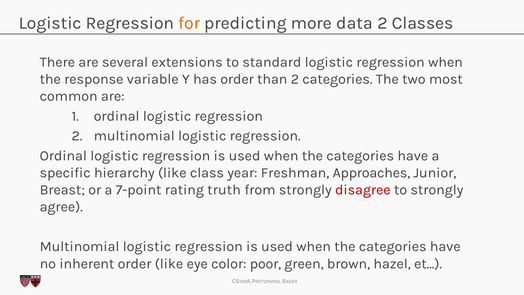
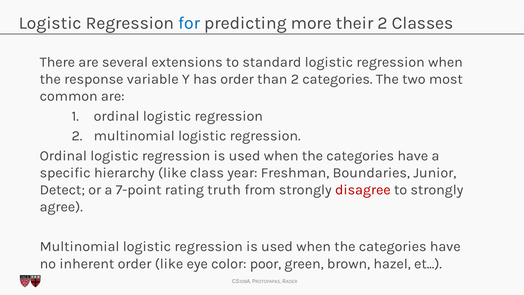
for colour: orange -> blue (189, 23)
data: data -> their (355, 23)
Approaches: Approaches -> Boundaries (371, 173)
Breast: Breast -> Detect (62, 190)
